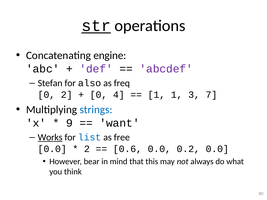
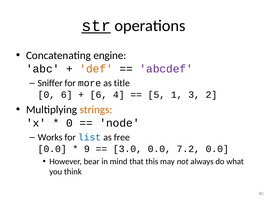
def colour: purple -> orange (96, 69)
Stefan: Stefan -> Sniffer (50, 83)
also: also -> more (90, 83)
freq: freq -> title (122, 83)
0 2: 2 -> 6 (67, 95)
0: 0 -> 6 (98, 95)
1: 1 -> 5 (156, 95)
7: 7 -> 2 (211, 95)
strings colour: blue -> orange (96, 110)
9: 9 -> 0 (69, 123)
want: want -> node (119, 123)
Works underline: present -> none (50, 138)
2: 2 -> 9 (87, 149)
0.6: 0.6 -> 3.0 (127, 149)
0.2: 0.2 -> 7.2 (188, 149)
